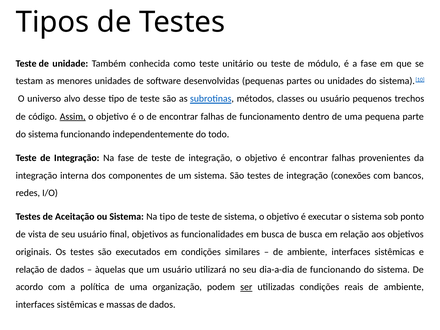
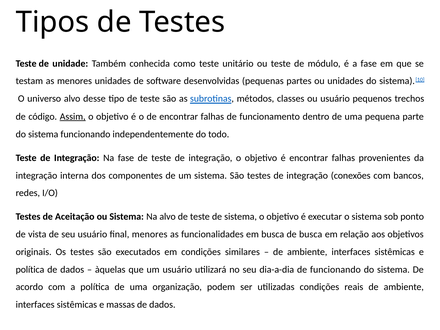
Na tipo: tipo -> alvo (168, 217)
final objetivos: objetivos -> menores (150, 234)
relação: relação -> política (30, 269)
ser underline: present -> none (246, 287)
